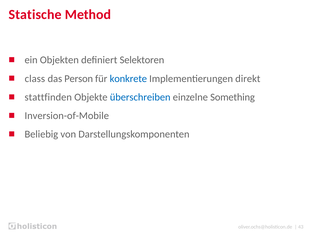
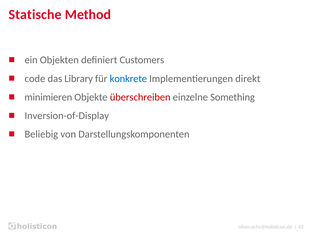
Selektoren: Selektoren -> Customers (142, 60)
class: class -> code (35, 79)
Person: Person -> Library (79, 79)
stattfinden: stattfinden -> minimieren (48, 97)
überschreiben colour: blue -> red (140, 97)
Inversion-of-Mobile: Inversion-of-Mobile -> Inversion-of-Display (67, 116)
